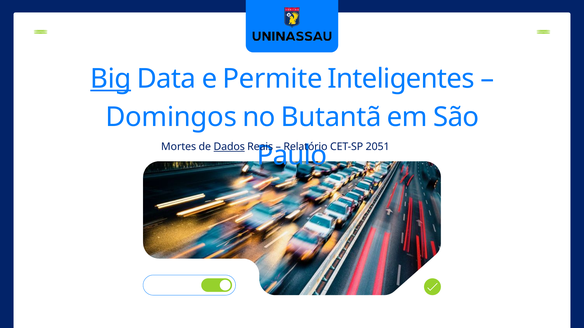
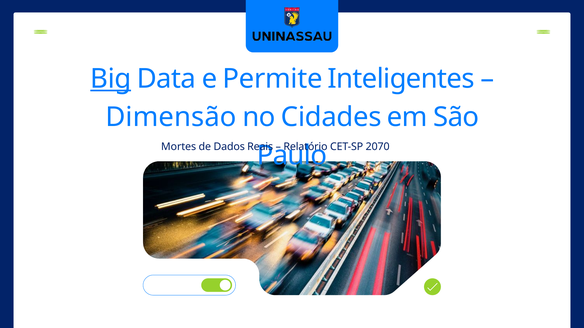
Domingos: Domingos -> Dimensão (171, 117)
Butantã: Butantã -> Cidades (331, 117)
Dados underline: present -> none (229, 147)
2051: 2051 -> 2070 (378, 147)
